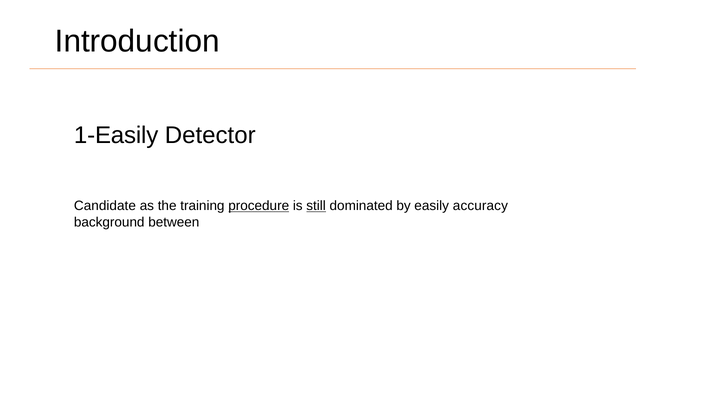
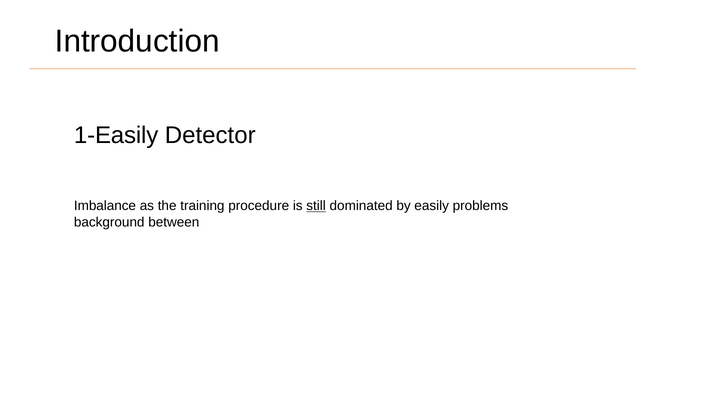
Candidate: Candidate -> Imbalance (105, 206)
procedure underline: present -> none (259, 206)
accuracy: accuracy -> problems (480, 206)
